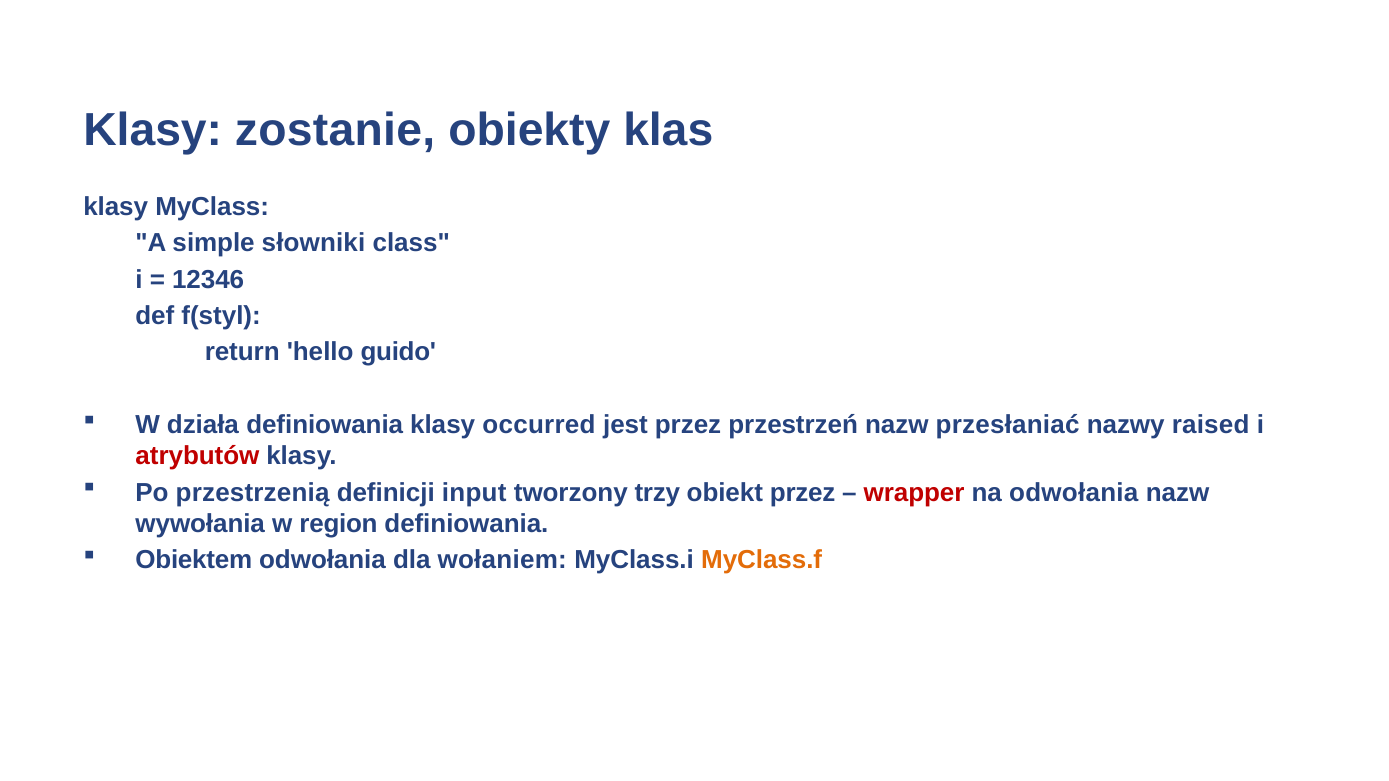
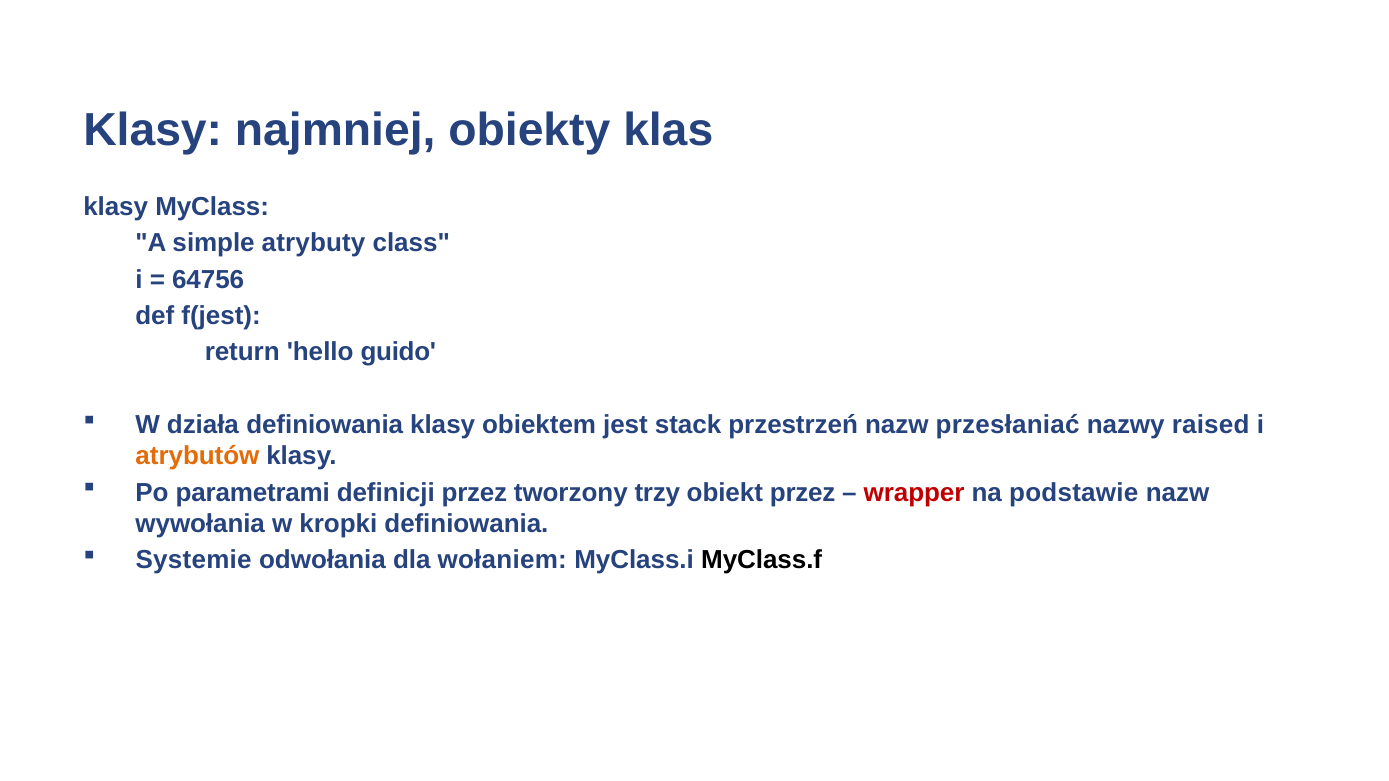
zostanie: zostanie -> najmniej (335, 130)
słowniki: słowniki -> atrybuty (314, 243)
12346: 12346 -> 64756 (208, 280)
f(styl: f(styl -> f(jest (221, 316)
occurred: occurred -> obiektem (539, 425)
jest przez: przez -> stack (688, 425)
atrybutów colour: red -> orange (197, 456)
przestrzenią: przestrzenią -> parametrami (253, 493)
definicji input: input -> przez (474, 493)
na odwołania: odwołania -> podstawie (1074, 493)
region: region -> kropki (338, 524)
Obiektem: Obiektem -> Systemie (194, 561)
MyClass.f colour: orange -> black (762, 561)
